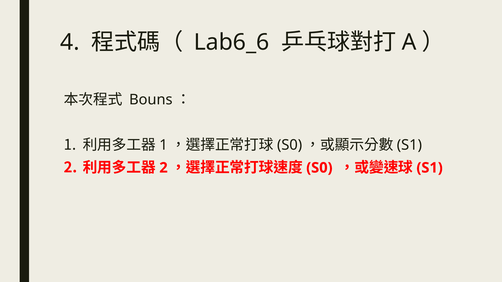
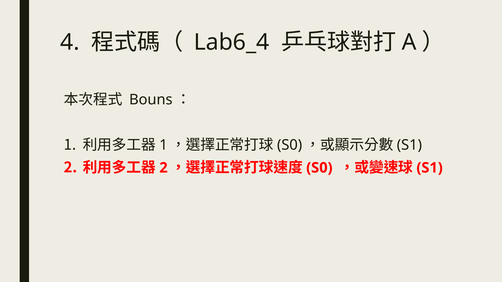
Lab6_6: Lab6_6 -> Lab6_4 (232, 42)
